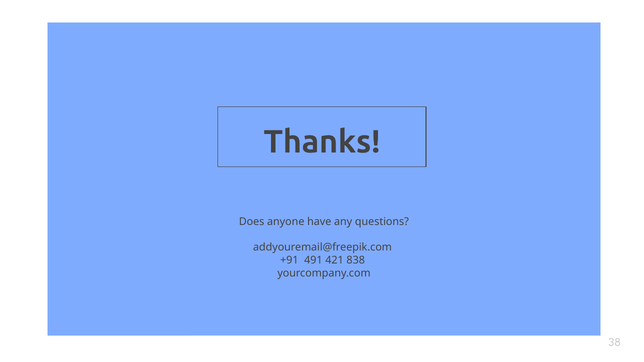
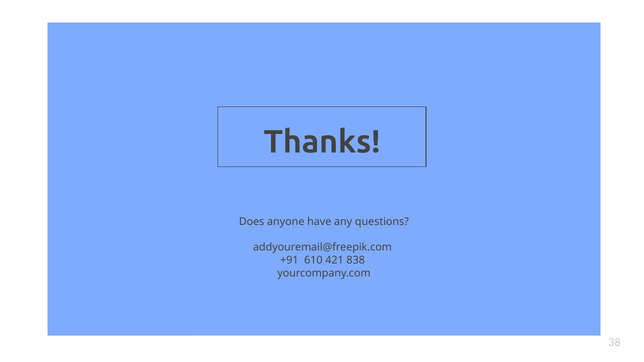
491: 491 -> 610 (313, 260)
